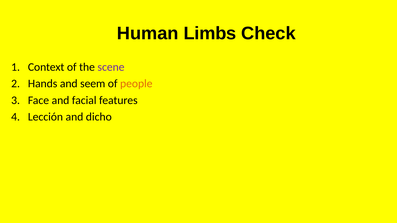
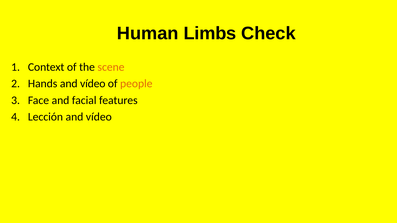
scene colour: purple -> orange (111, 67)
Hands and seem: seem -> vídeo (93, 84)
dicho: dicho -> vídeo (99, 117)
